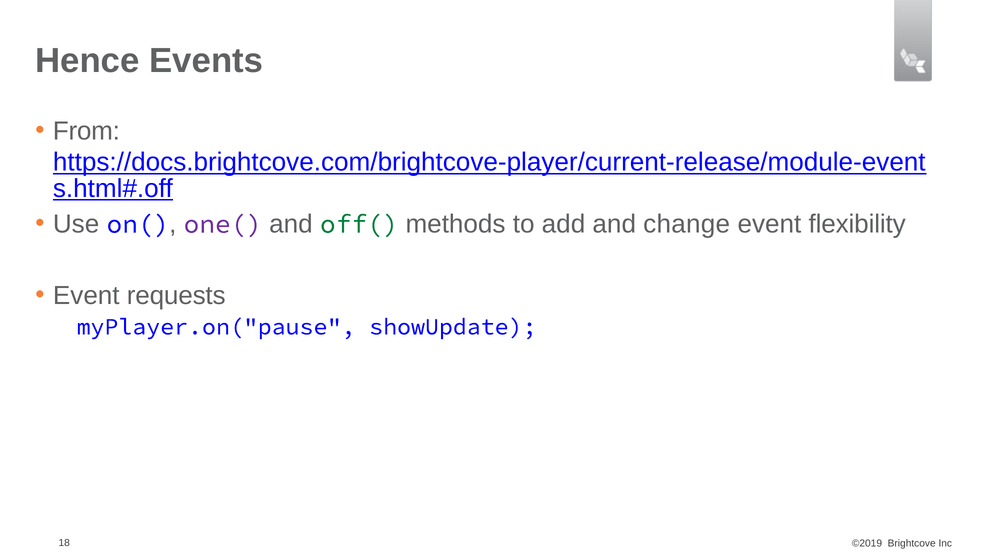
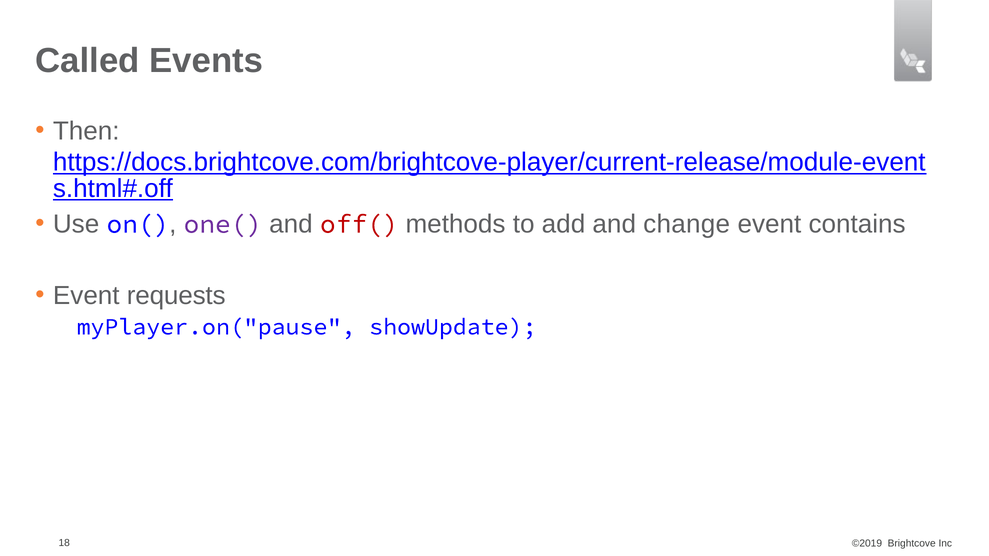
Hence: Hence -> Called (87, 61)
From: From -> Then (86, 131)
off( colour: green -> red (359, 224)
flexibility: flexibility -> contains (857, 224)
